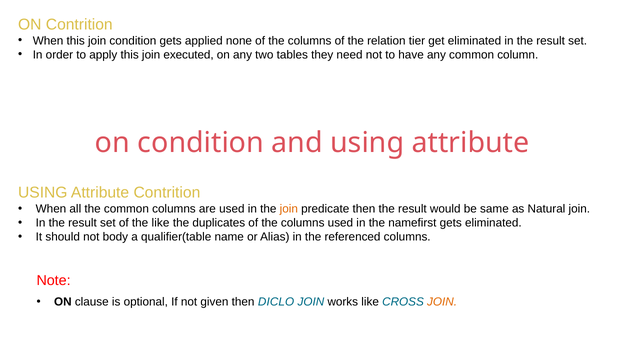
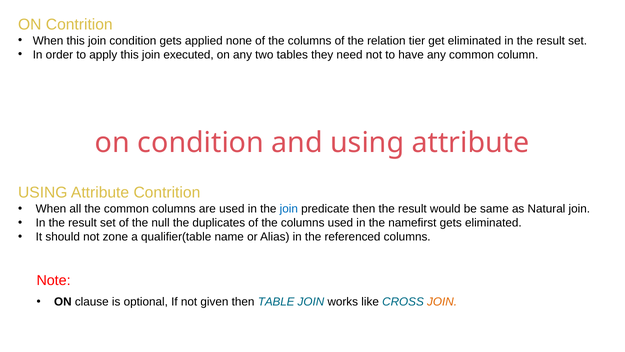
join colour: orange -> blue (289, 209)
the like: like -> null (161, 223)
body: body -> zone (115, 237)
DICLO: DICLO -> TABLE (276, 302)
